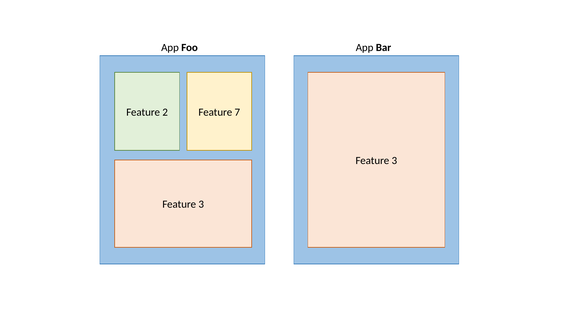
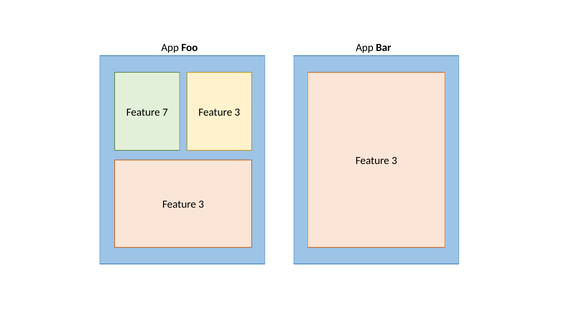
2: 2 -> 7 (165, 112)
7: 7 -> 3 (237, 112)
